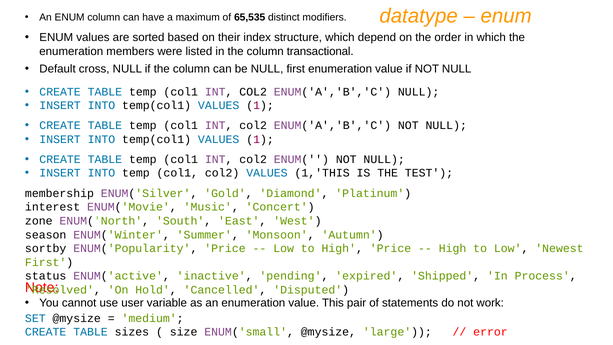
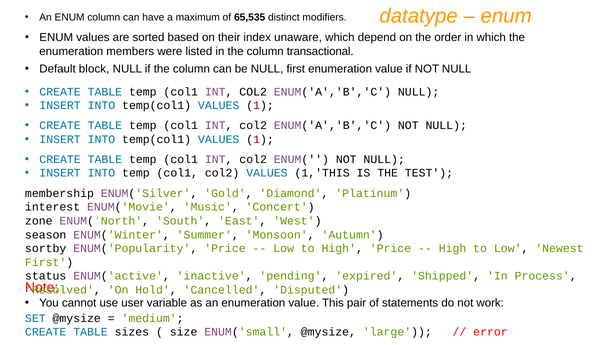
structure: structure -> unaware (298, 38)
cross: cross -> block (94, 69)
